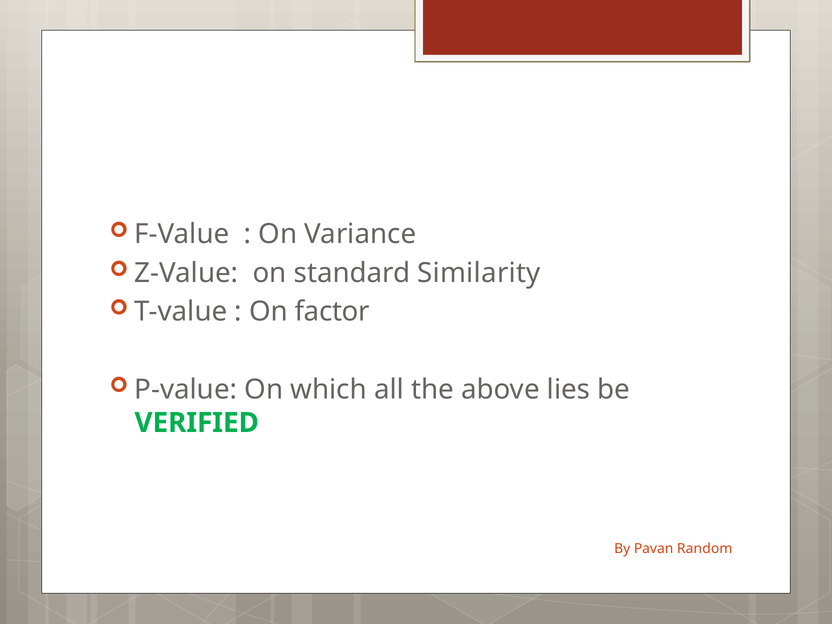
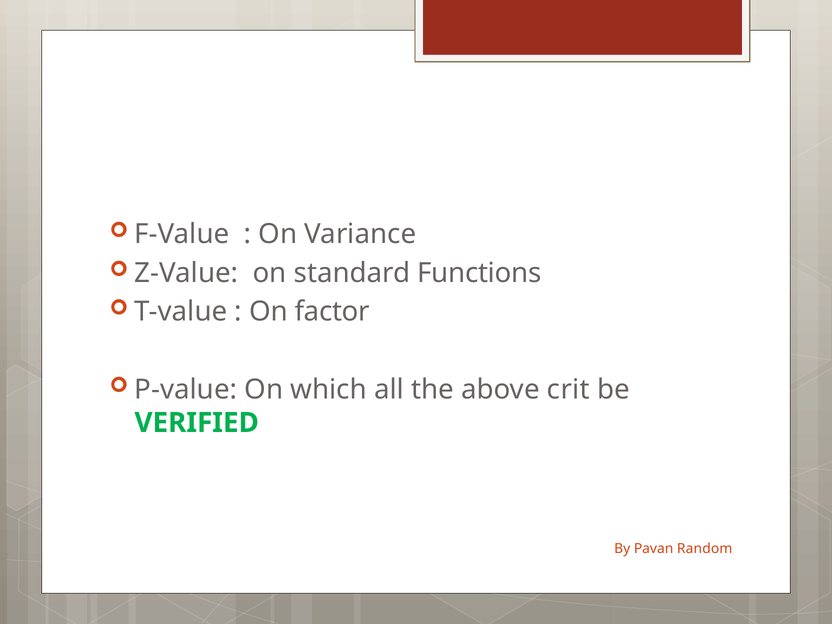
Similarity: Similarity -> Functions (479, 273)
lies: lies -> crit (568, 389)
